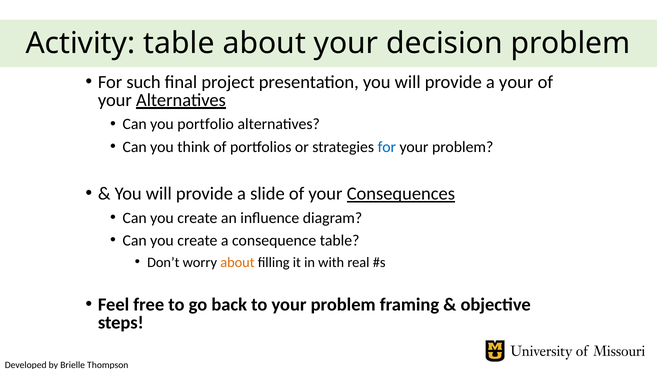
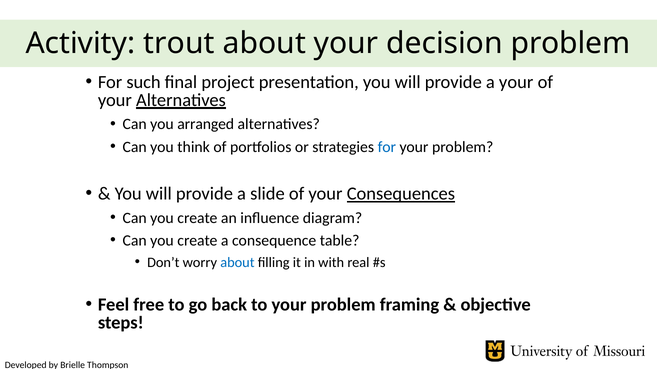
Activity table: table -> trout (179, 43)
portfolio: portfolio -> arranged (206, 124)
about colour: orange -> blue (237, 263)
